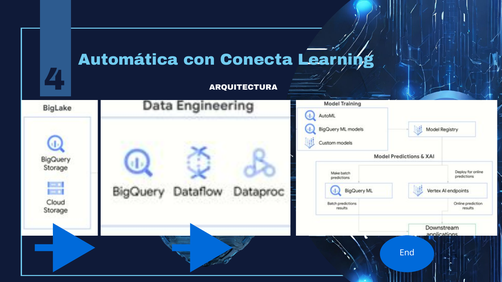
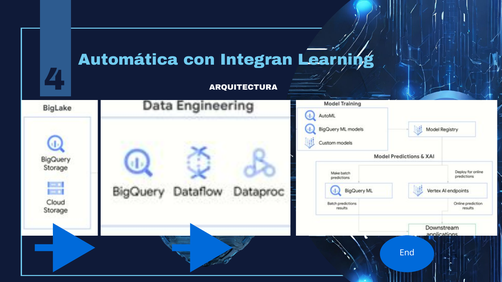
Conecta: Conecta -> Integran (256, 60)
